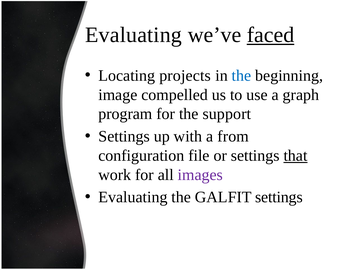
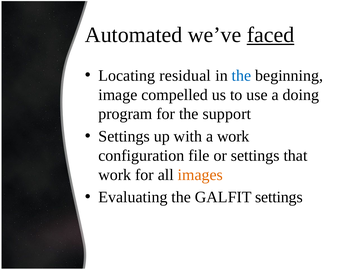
Evaluating: Evaluating -> Automated (134, 35)
projects: projects -> residual (185, 75)
graph: graph -> doing (301, 94)
a from: from -> work (233, 136)
that underline: present -> none (295, 155)
images colour: purple -> orange (200, 174)
